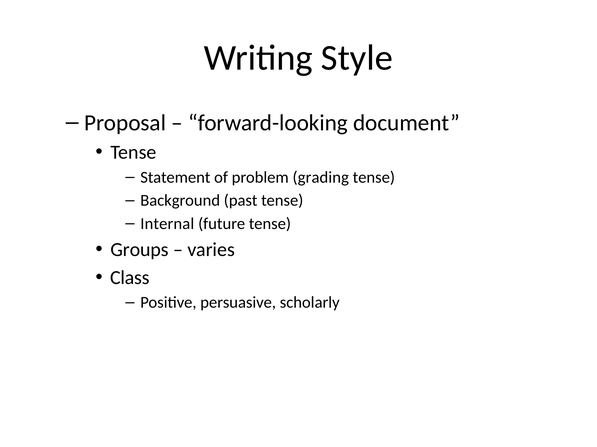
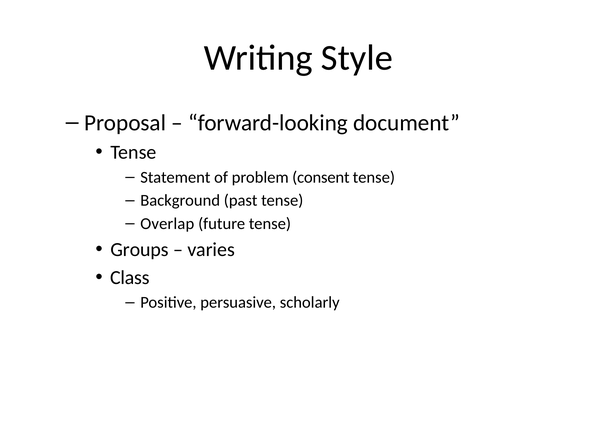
grading: grading -> consent (321, 178)
Internal: Internal -> Overlap (167, 224)
